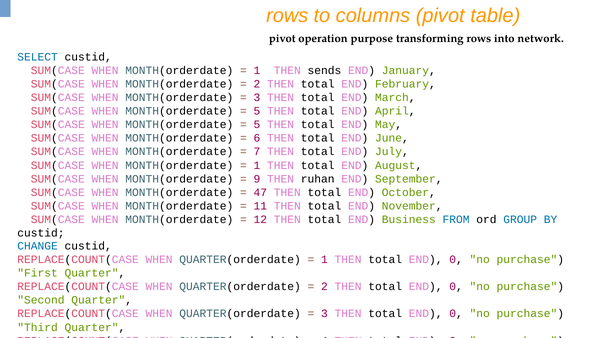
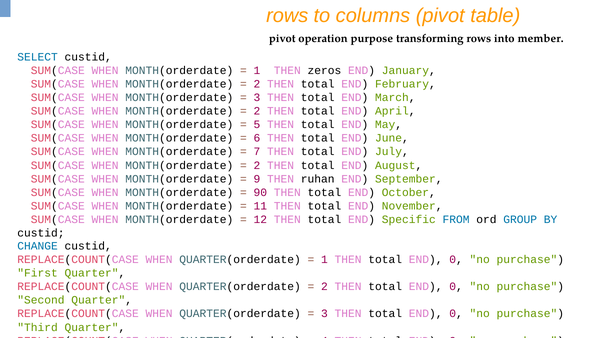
network: network -> member (541, 38)
sends: sends -> zeros (324, 71)
5: 5 -> 2 (257, 111)
1: 1 -> 2 (257, 165)
47: 47 -> 90 (260, 192)
Business: Business -> Specific (409, 219)
